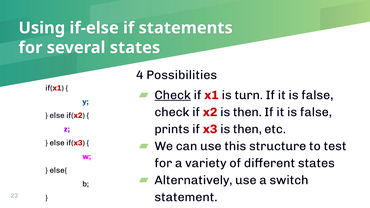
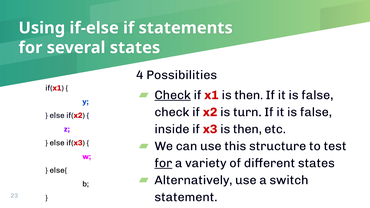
x1 is turn: turn -> then (249, 95)
x2 is then: then -> turn (247, 112)
prints: prints -> inside (172, 129)
for underline: none -> present (163, 163)
